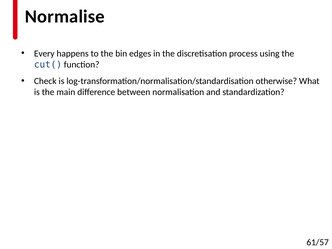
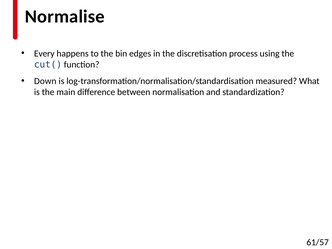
Check: Check -> Down (45, 81)
otherwise: otherwise -> measured (276, 81)
